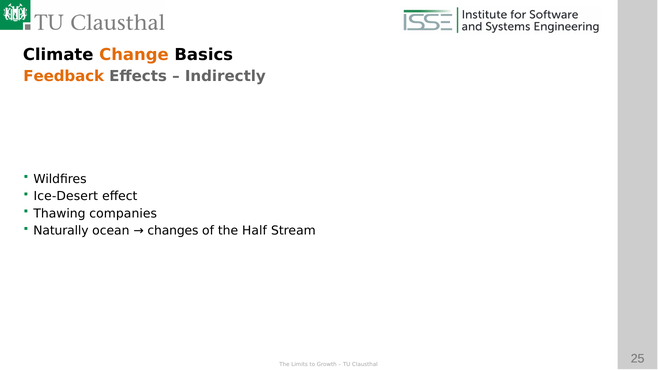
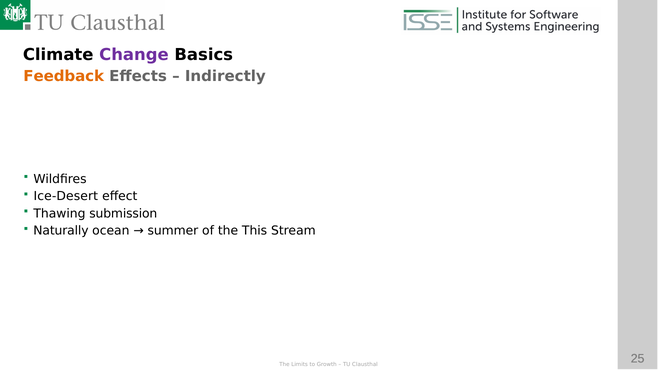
Change colour: orange -> purple (134, 55)
companies: companies -> submission (123, 214)
changes: changes -> summer (173, 231)
Half: Half -> This (255, 231)
